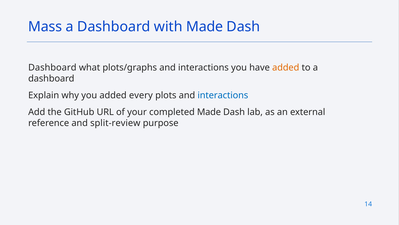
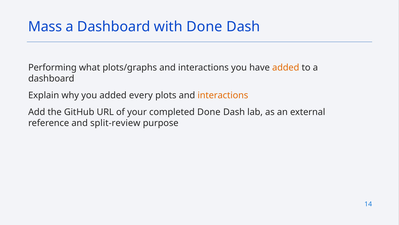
with Made: Made -> Done (204, 27)
Dashboard: Dashboard -> Performing (52, 67)
interactions colour: blue -> orange (223, 95)
completed Made: Made -> Done (209, 112)
